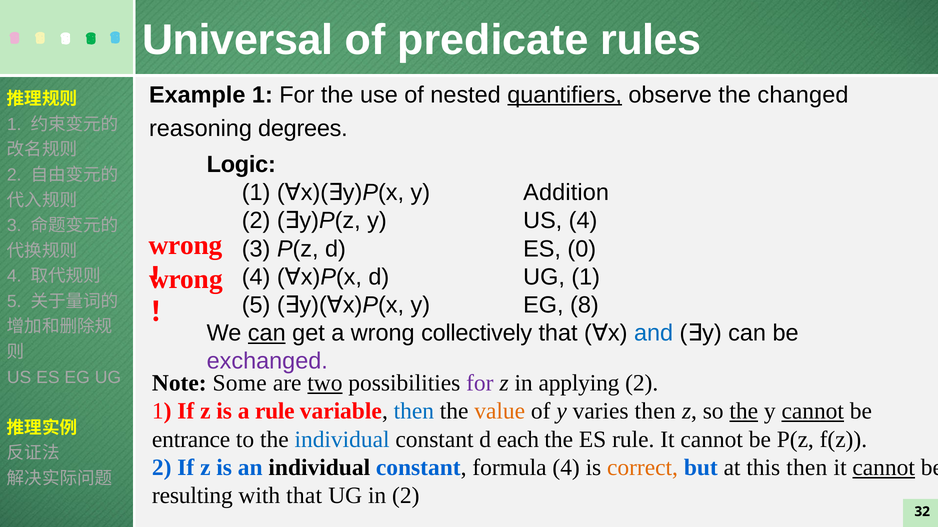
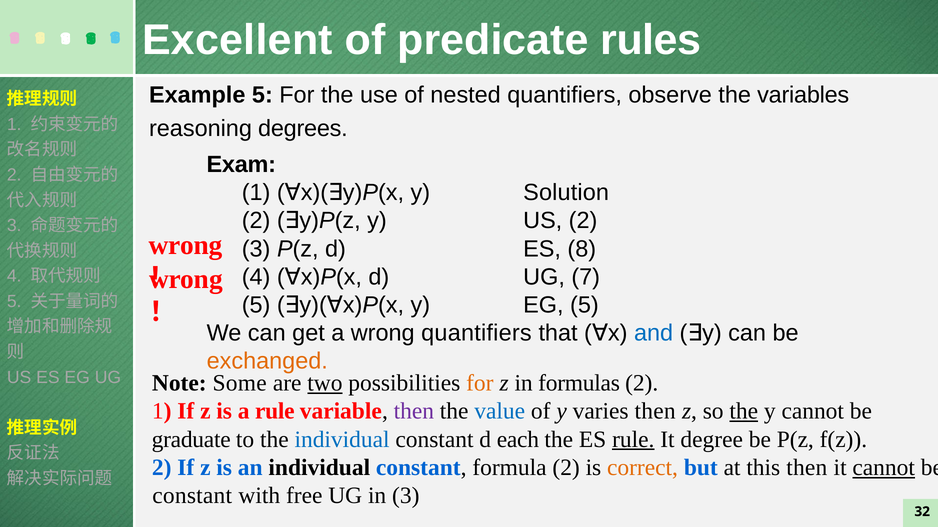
Universal: Universal -> Excellent (237, 40)
Example 1: 1 -> 5 (262, 95)
quantifiers underline: present -> none (565, 95)
changed: changed -> variables (803, 95)
Logic: Logic -> Exam (241, 165)
Addition: Addition -> Solution (566, 193)
US 4: 4 -> 2 (583, 221)
0: 0 -> 8 (582, 249)
UG 1: 1 -> 7 (586, 277)
EG 8: 8 -> 5 (584, 305)
can underline: present -> none (267, 334)
wrong collectively: collectively -> quantifiers (476, 334)
exchanged colour: purple -> orange (267, 362)
for colour: purple -> orange (480, 384)
applying: applying -> formulas (579, 384)
then colour: blue -> purple (414, 412)
value colour: orange -> blue (500, 412)
cannot underline: present -> none (813, 412)
entrance: entrance -> graduate (191, 440)
rule underline: none -> present (633, 440)
cannot: cannot -> degree (712, 440)
formula 4: 4 -> 2 (566, 468)
resulting: resulting -> constant (192, 496)
with that: that -> free (304, 496)
in 2: 2 -> 3 (406, 496)
